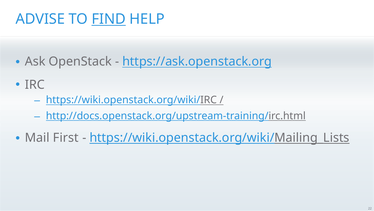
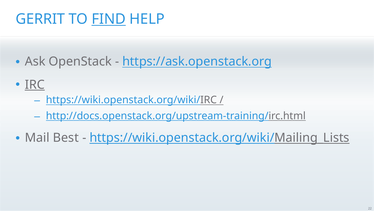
ADVISE: ADVISE -> GERRIT (40, 19)
IRC underline: none -> present (35, 85)
First: First -> Best (66, 137)
